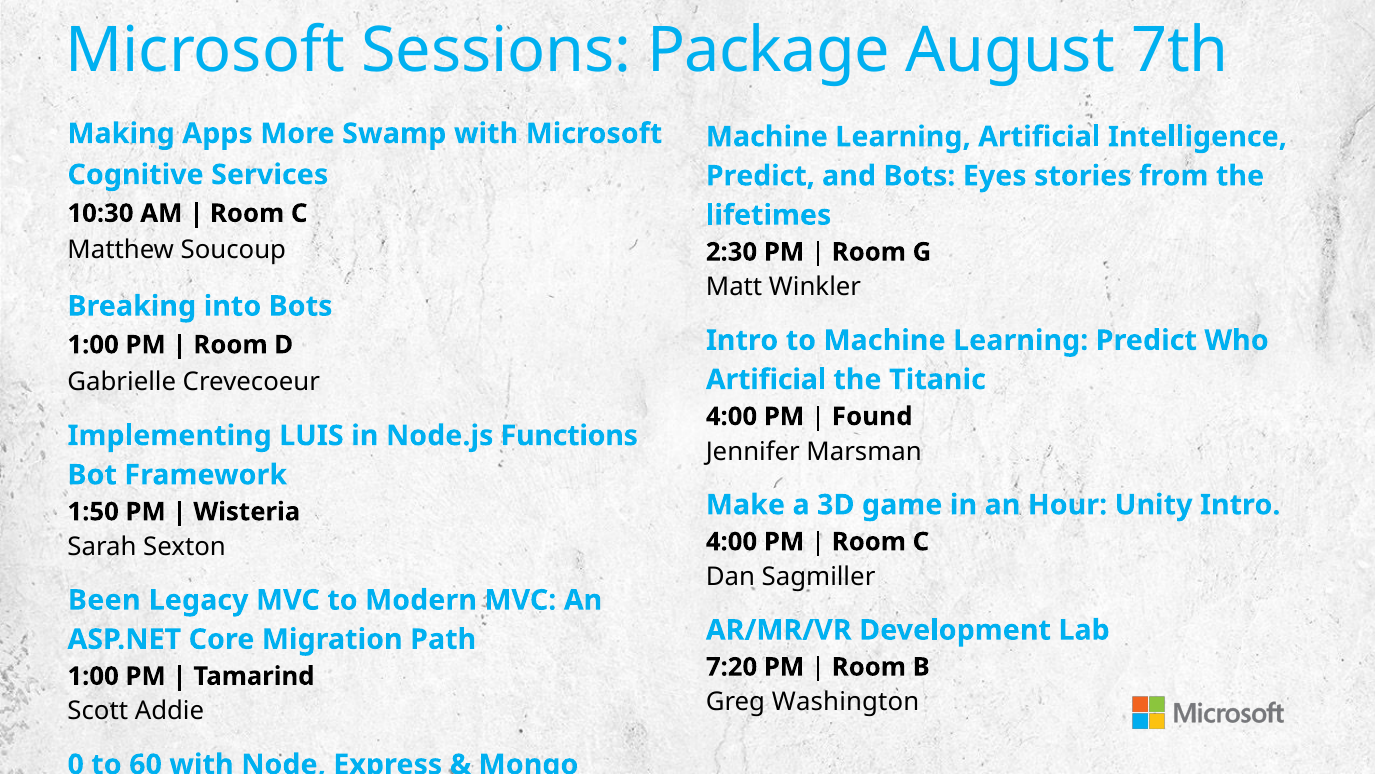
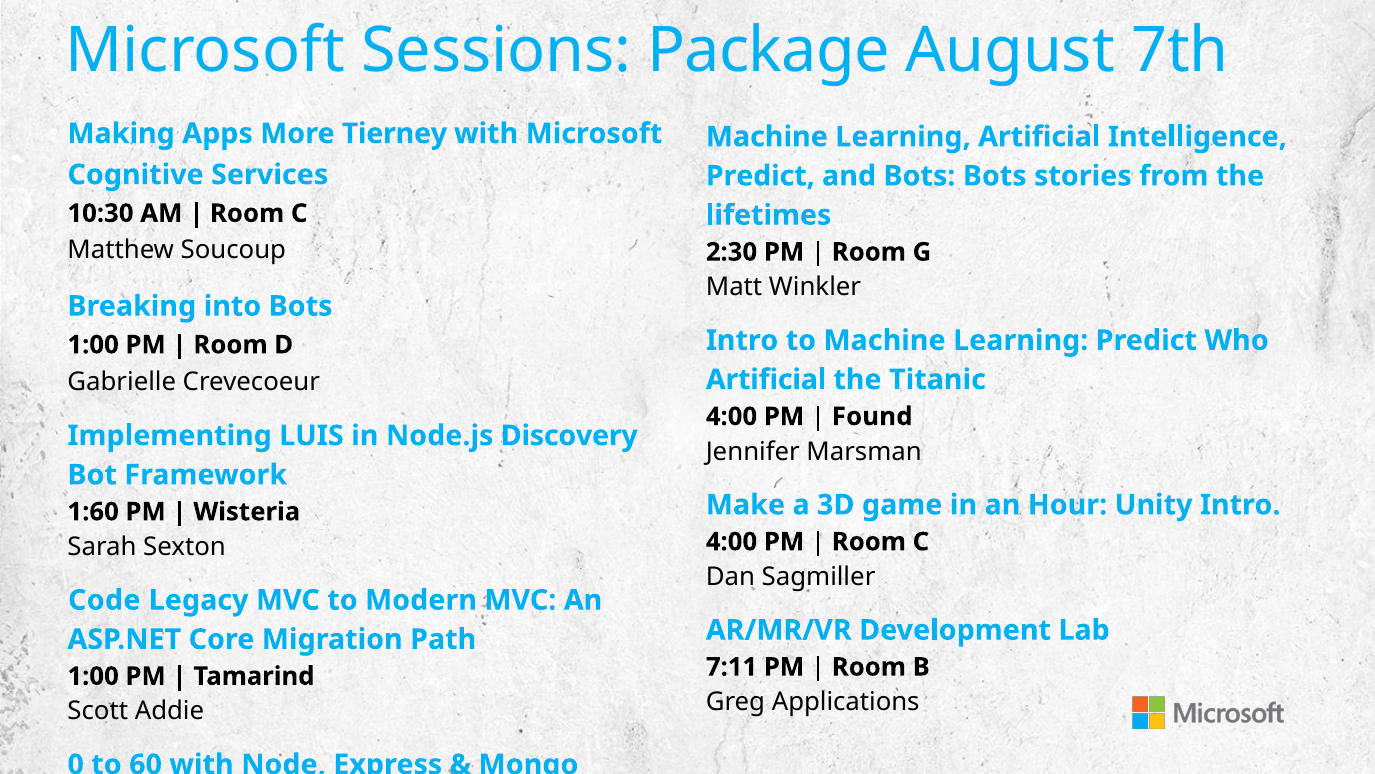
Swamp: Swamp -> Tierney (394, 133)
Bots Eyes: Eyes -> Bots (995, 176)
Functions: Functions -> Discovery (569, 435)
1:50: 1:50 -> 1:60 (93, 511)
Been: Been -> Code (104, 600)
7:20: 7:20 -> 7:11 (732, 667)
Washington: Washington -> Applications (846, 702)
